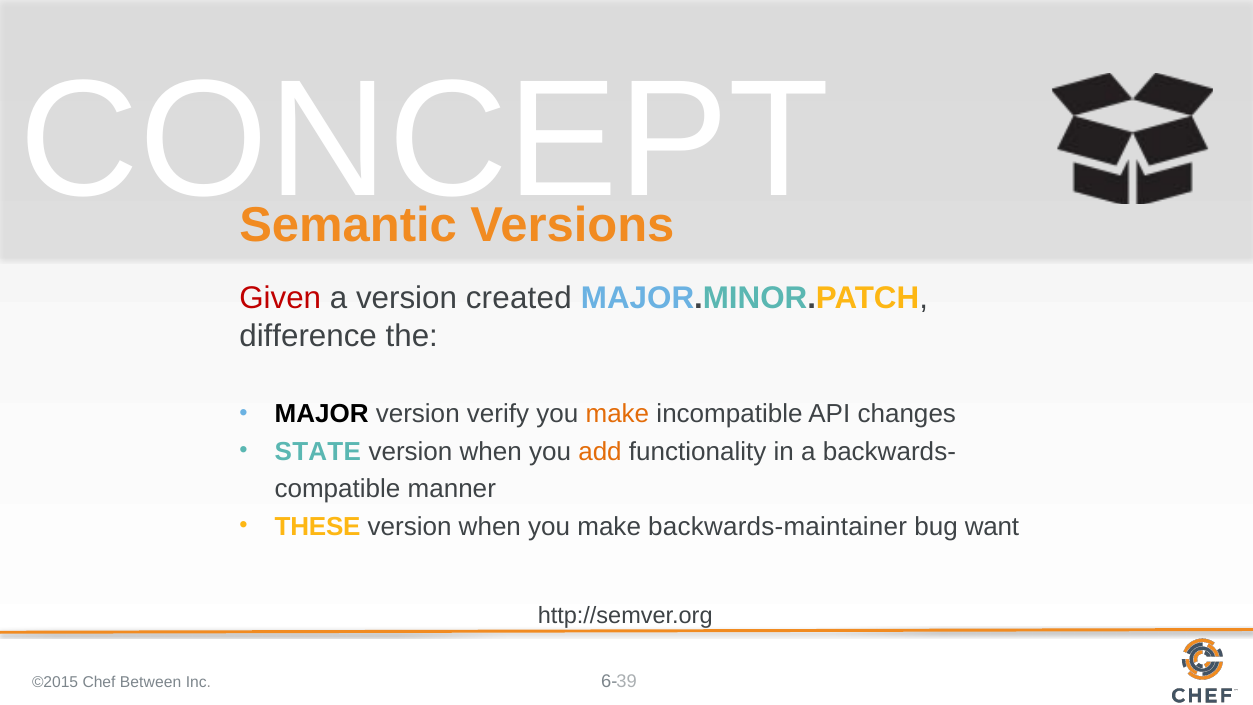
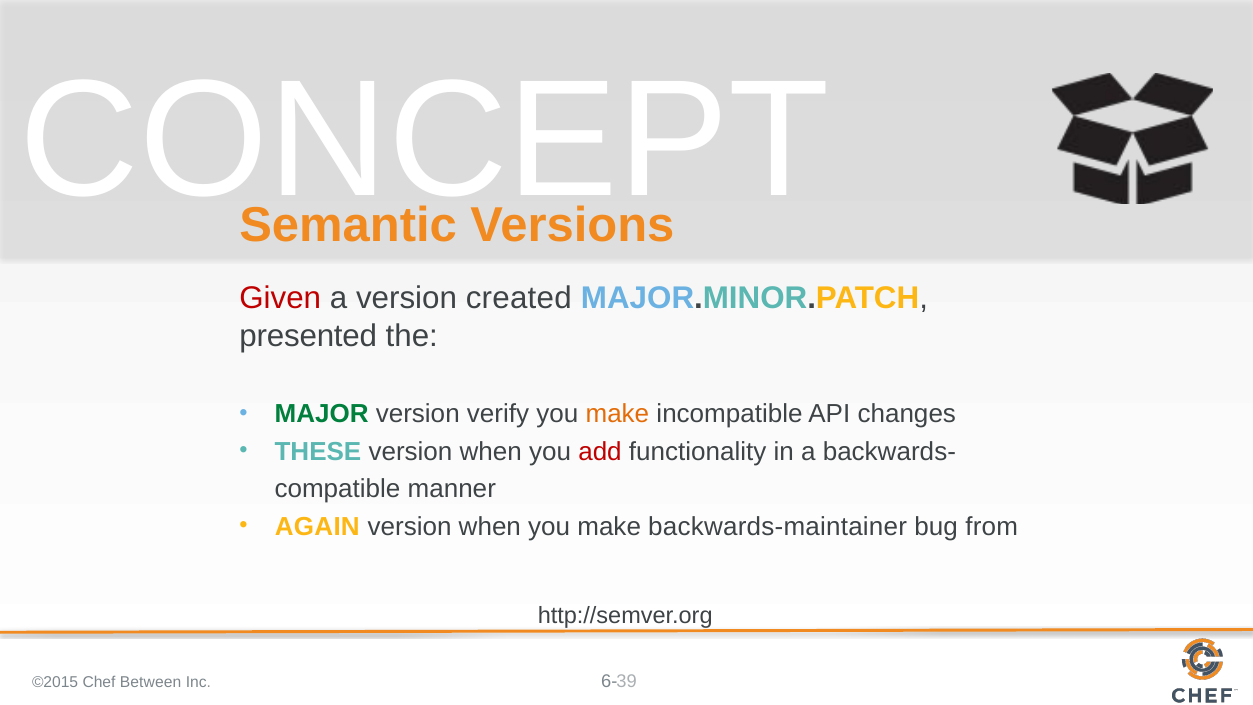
difference: difference -> presented (308, 336)
MAJOR colour: black -> green (322, 414)
STATE: STATE -> THESE (318, 451)
add colour: orange -> red (600, 451)
THESE: THESE -> AGAIN (317, 526)
want: want -> from (992, 526)
